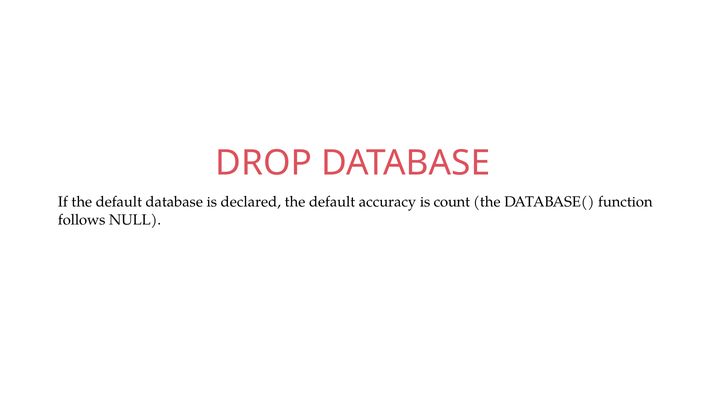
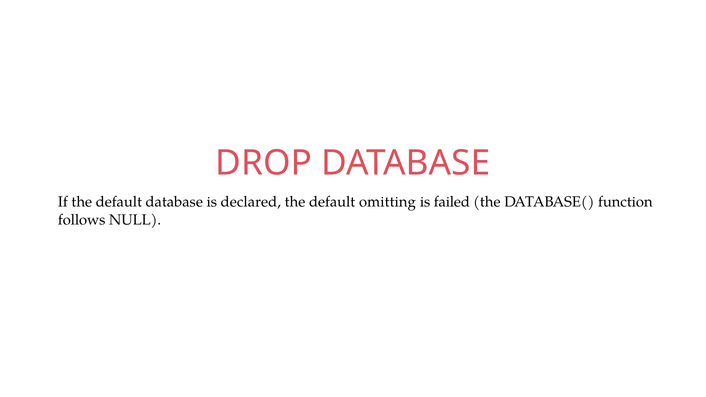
accuracy: accuracy -> omitting (387, 202)
count: count -> failed (452, 202)
